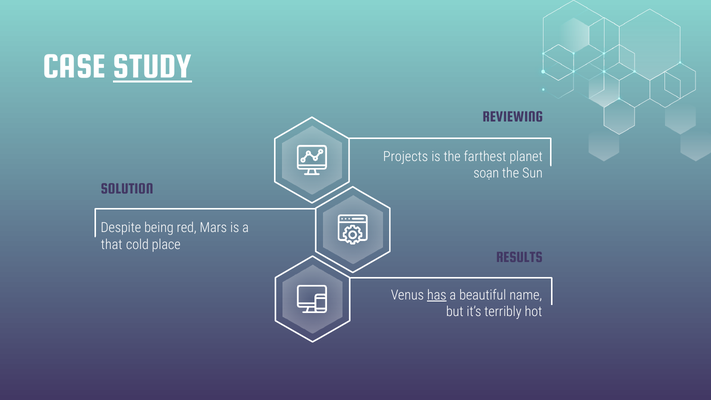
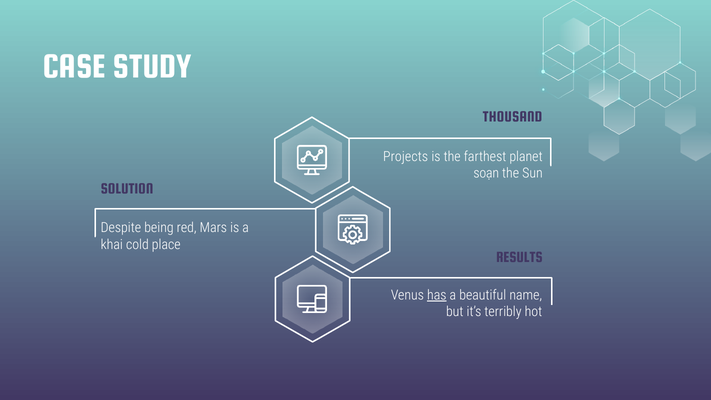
STUDY underline: present -> none (152, 66)
REVIEWING: REVIEWING -> THOUSAND (513, 117)
that: that -> khai (112, 244)
